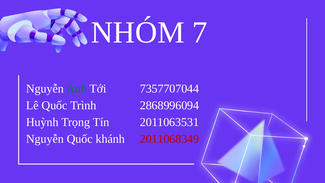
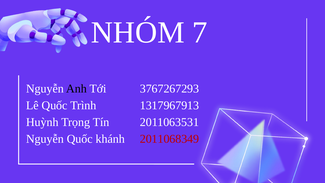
Anh colour: green -> black (76, 89)
7357707044: 7357707044 -> 3767267293 (169, 89)
2868996094: 2868996094 -> 1317967913 (169, 105)
